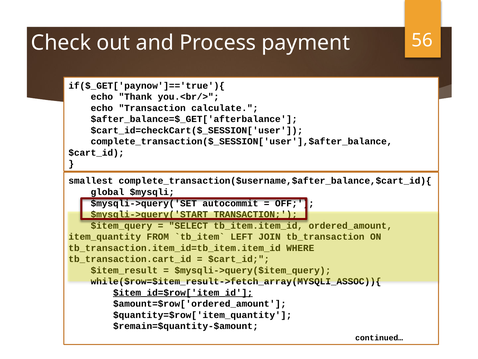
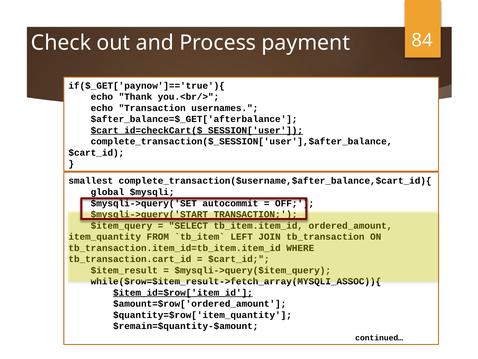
56: 56 -> 84 (422, 40)
calculate: calculate -> usernames (225, 108)
$cart_id=checkCart($_SESSION['user underline: none -> present (197, 130)
